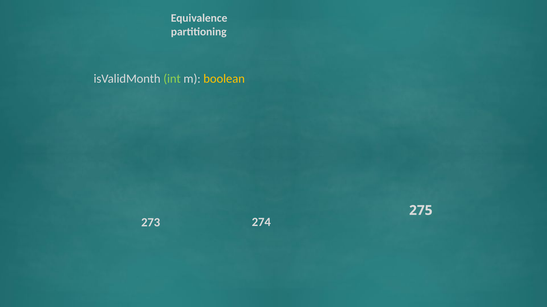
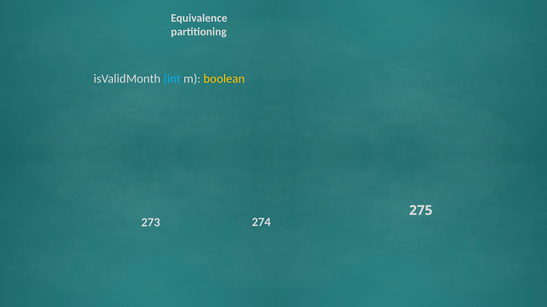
int colour: light green -> light blue (172, 79)
